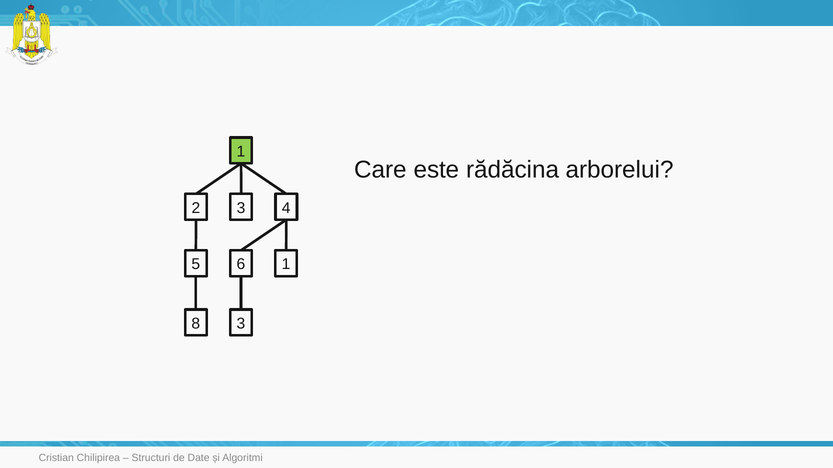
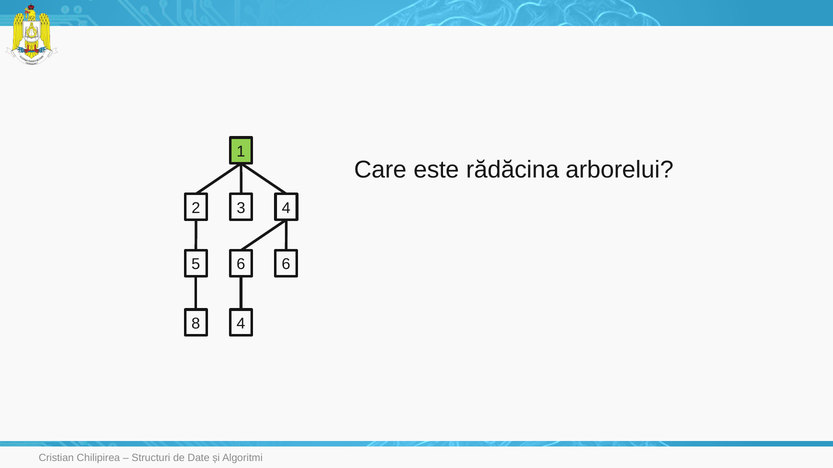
6 1: 1 -> 6 (286, 265)
8 3: 3 -> 4 (241, 324)
